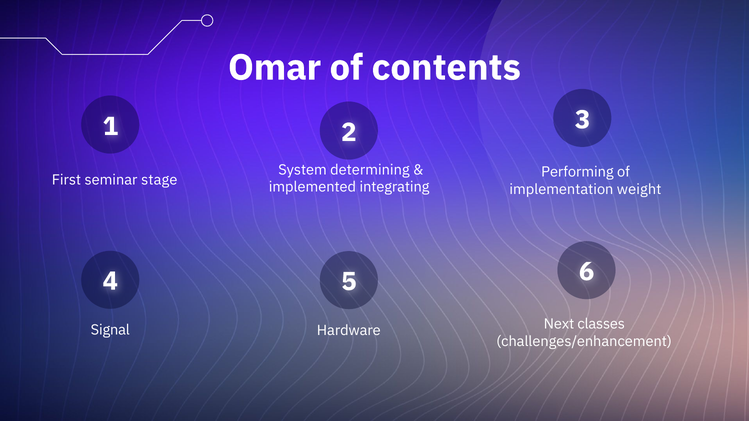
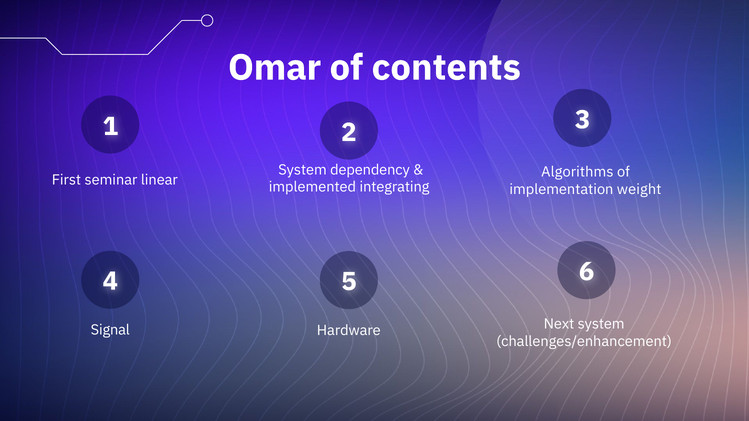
determining: determining -> dependency (370, 170)
Performing: Performing -> Algorithms (577, 172)
stage: stage -> linear (159, 180)
Next classes: classes -> system (601, 324)
